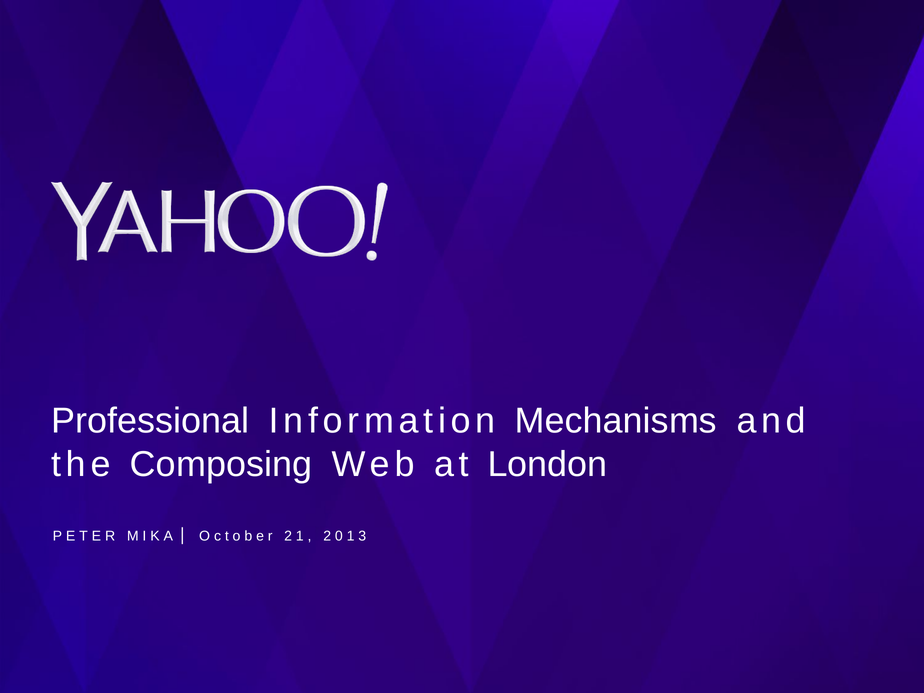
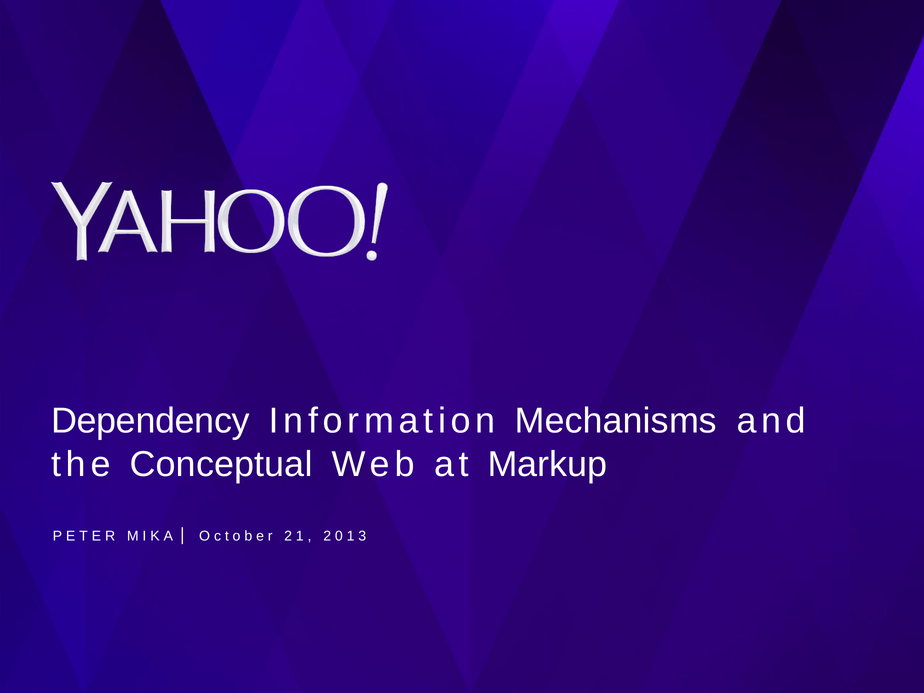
Professional: Professional -> Dependency (150, 421)
Composing: Composing -> Conceptual (221, 464)
London: London -> Markup (547, 464)
